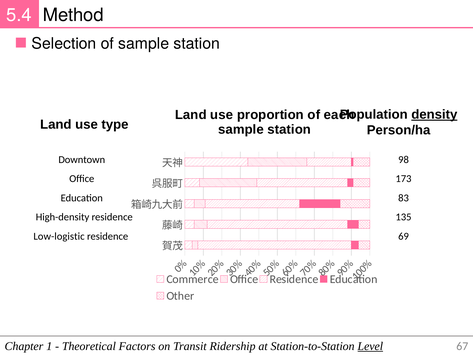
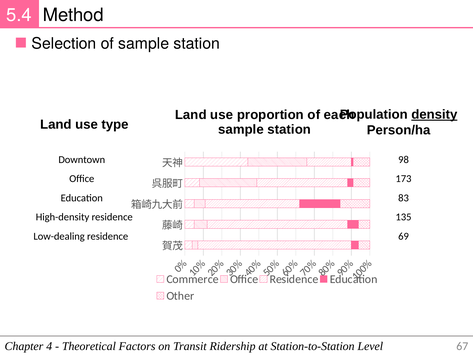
Low-logistic: Low-logistic -> Low-dealing (59, 236)
Chapter 1: 1 -> 4 (49, 346)
Level underline: present -> none (370, 346)
